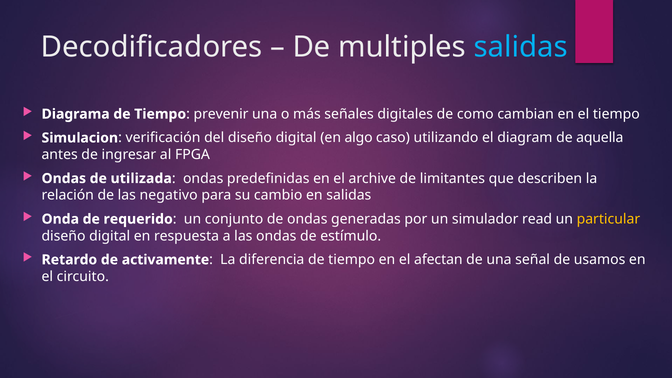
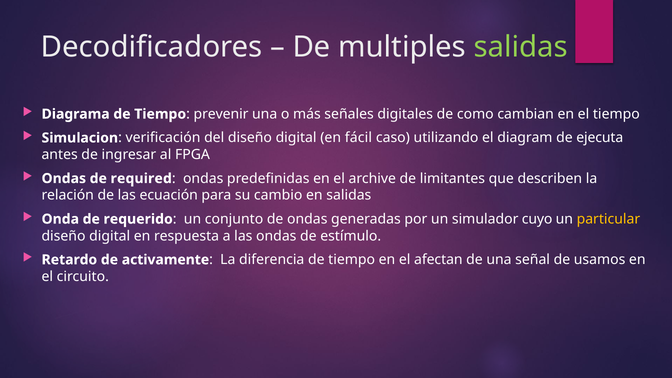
salidas colour: light blue -> light green (521, 47)
algo: algo -> fácil (358, 138)
aquella: aquella -> ejecuta (600, 138)
utilizada: utilizada -> required (141, 178)
negativo: negativo -> ecuación (169, 195)
read: read -> cuyo (537, 219)
